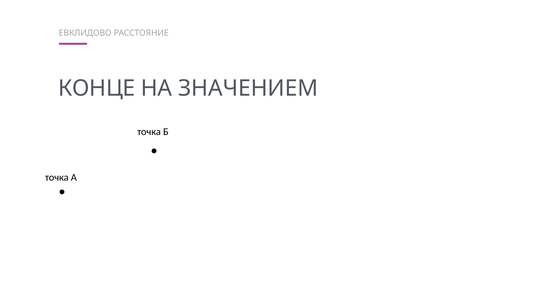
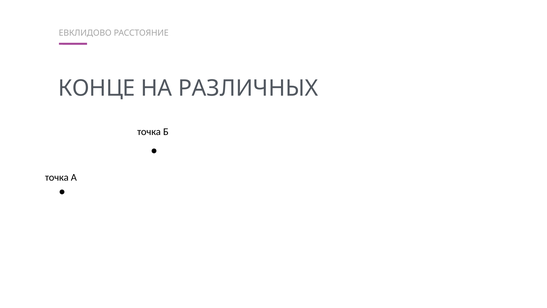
ЗНАЧЕНИЕМ: ЗНАЧЕНИЕМ -> РАЗЛИЧНЫХ (248, 88)
